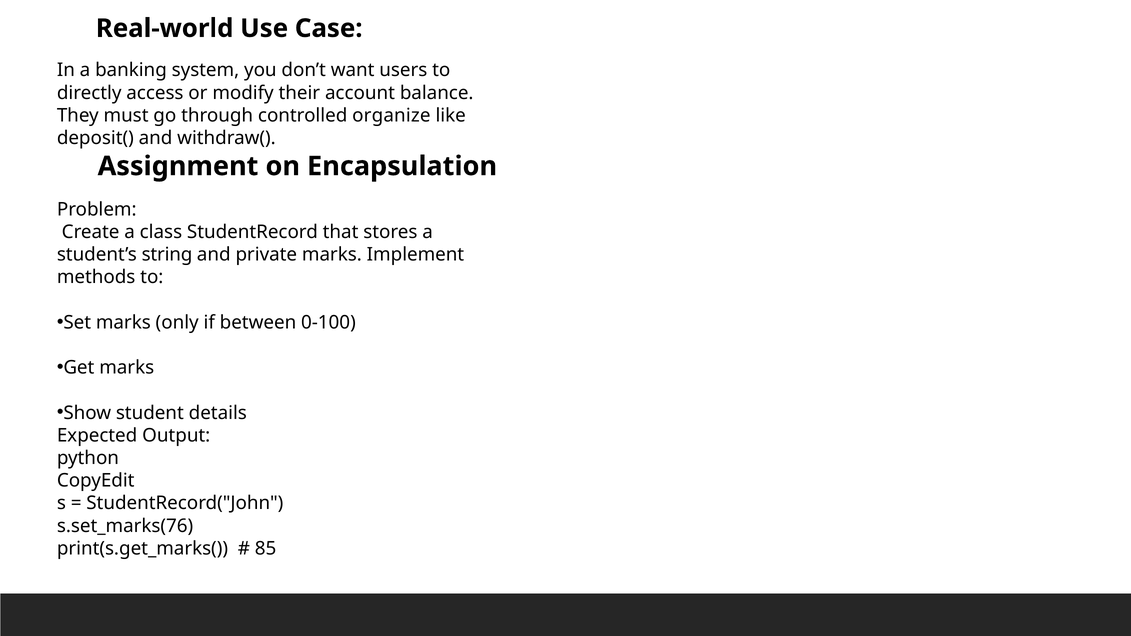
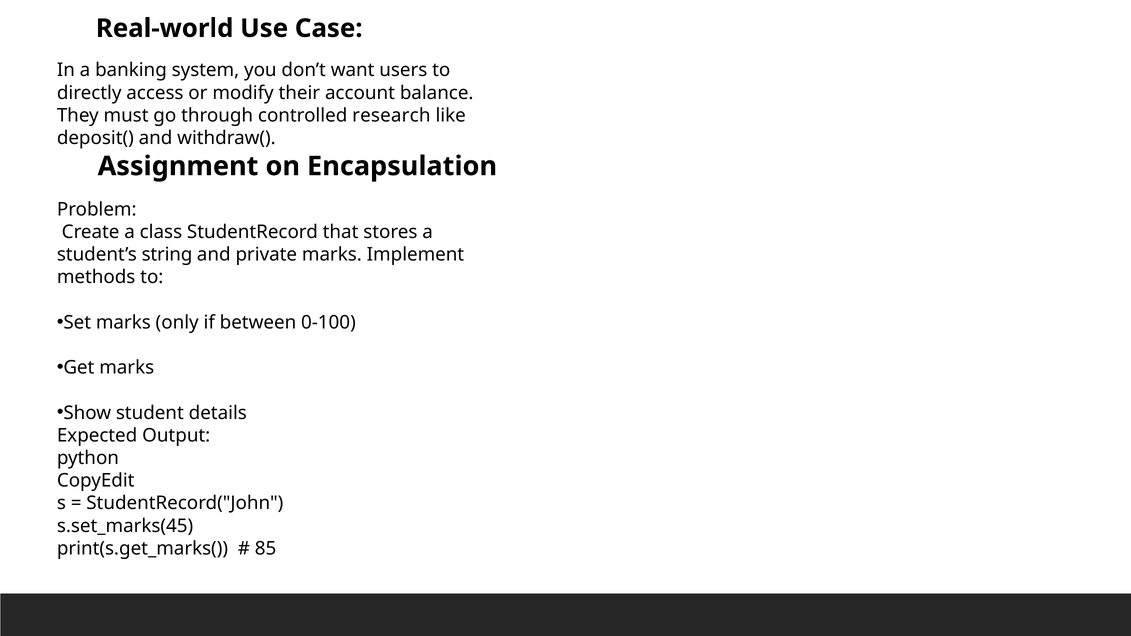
organize: organize -> research (391, 116)
s.set_marks(76: s.set_marks(76 -> s.set_marks(45 (125, 526)
